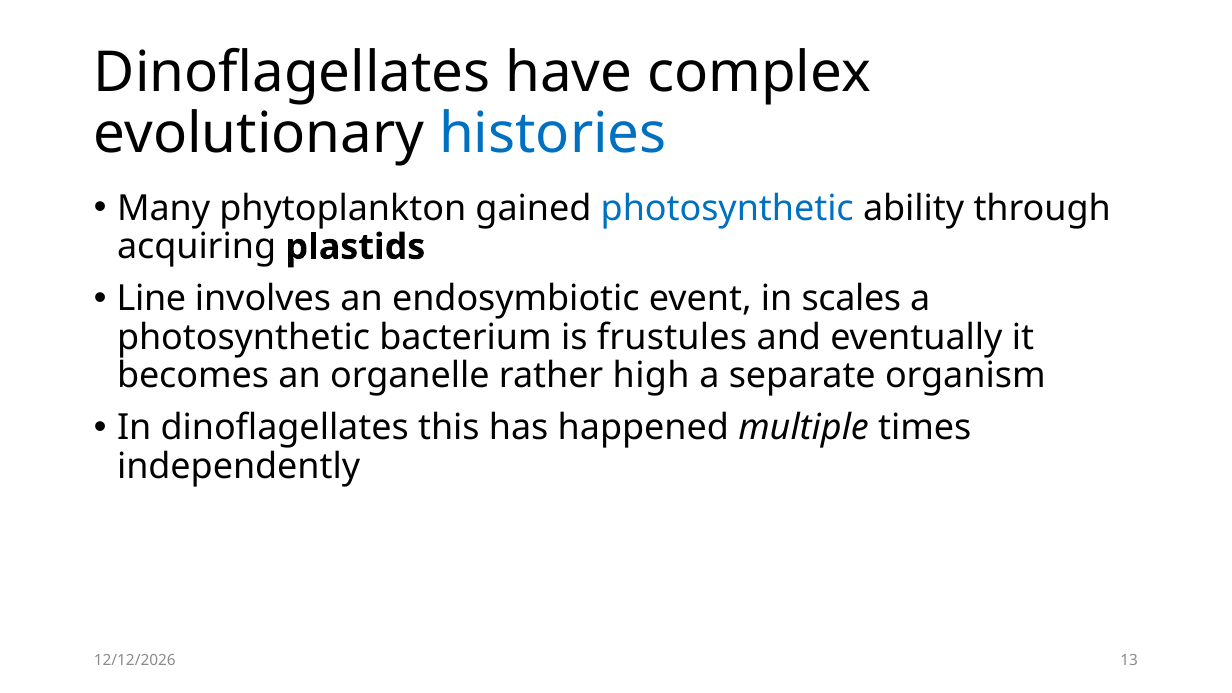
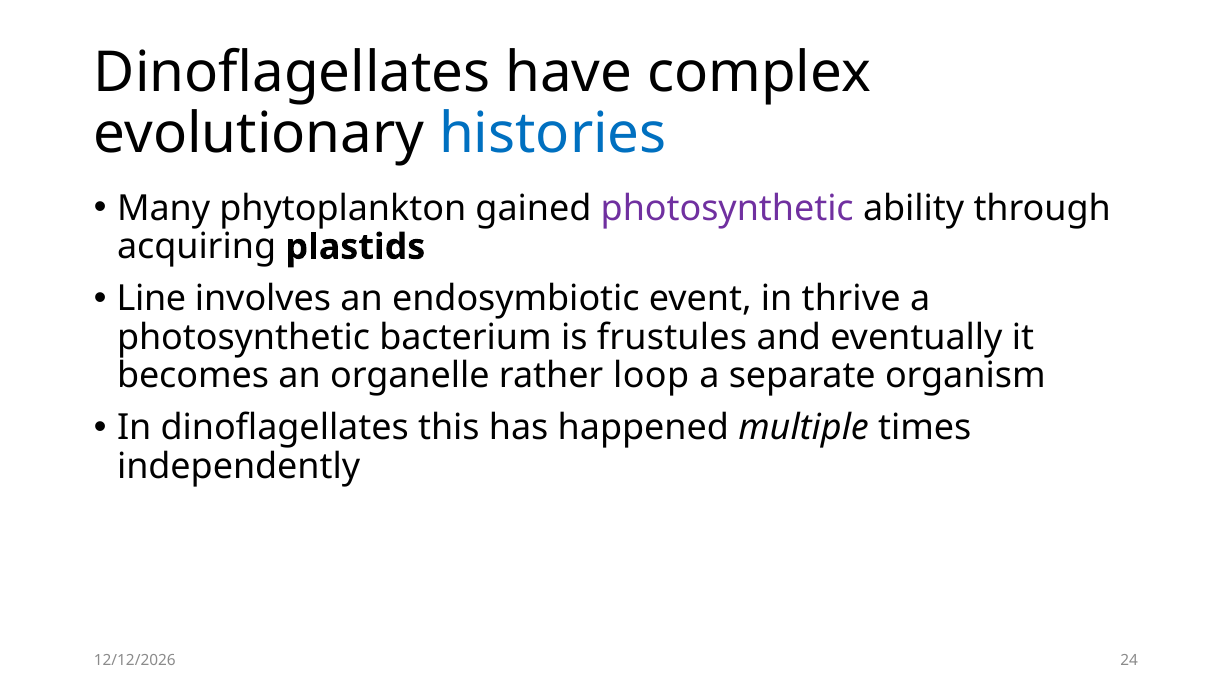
photosynthetic colour: blue -> purple (727, 208)
scales: scales -> thrive (851, 299)
high: high -> loop (651, 376)
13: 13 -> 24 (1129, 661)
